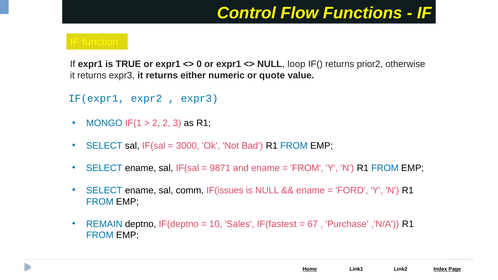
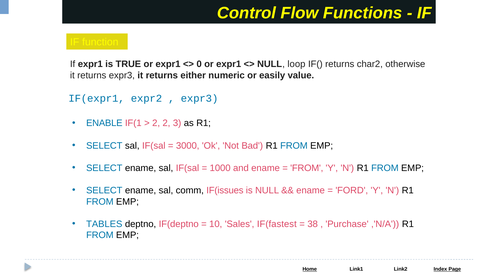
prior2: prior2 -> char2 (370, 64)
quote: quote -> easily (272, 75)
MONGO: MONGO -> ENABLE (104, 123)
9871: 9871 -> 1000 (220, 168)
REMAIN: REMAIN -> TABLES (104, 224)
67: 67 -> 38 (313, 224)
